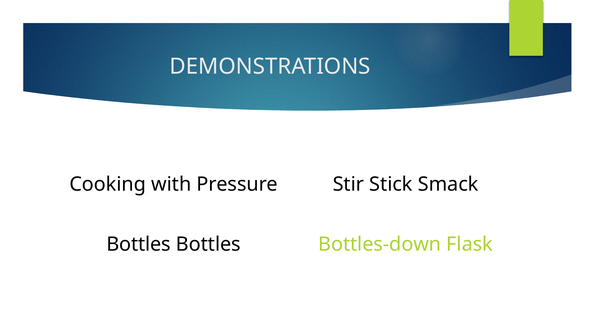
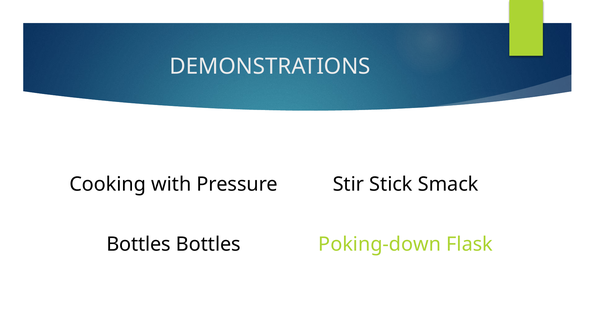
Bottles-down: Bottles-down -> Poking-down (380, 244)
